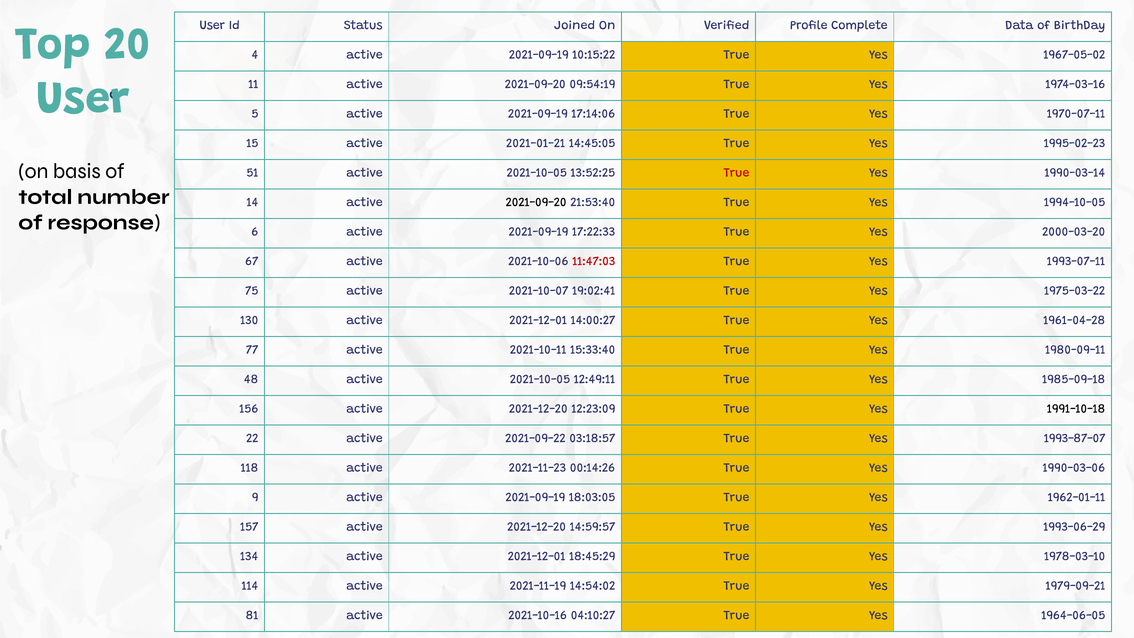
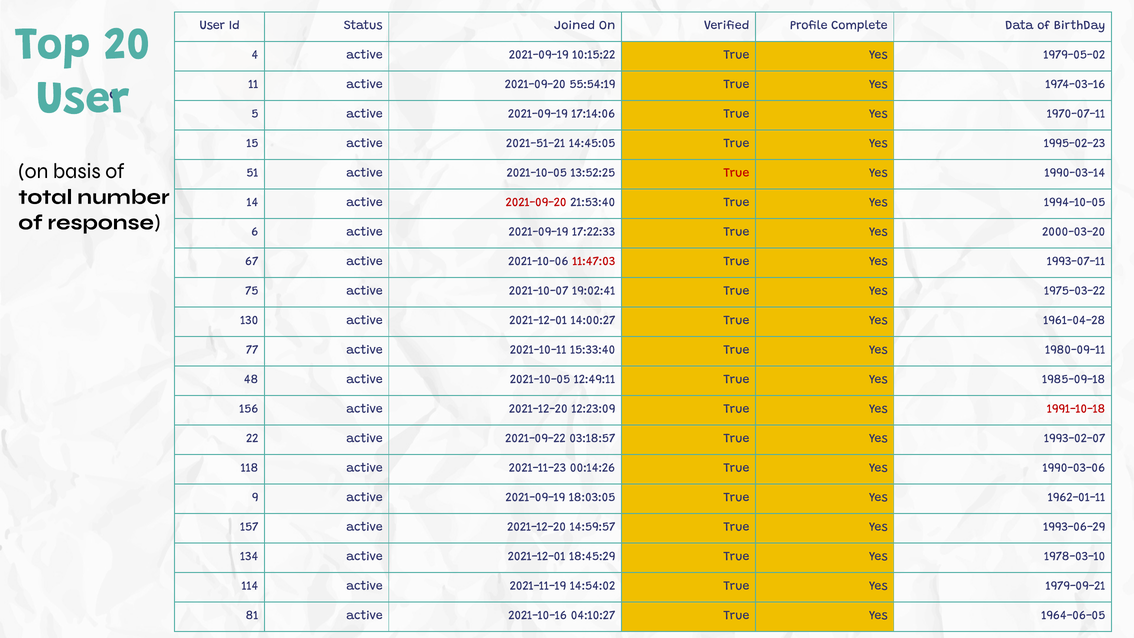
1967-05-02: 1967-05-02 -> 1979-05-02 (1074, 54)
09:54:19: 09:54:19 -> 55:54:19 (593, 84)
2021-01-21: 2021-01-21 -> 2021-51-21 (536, 143)
2021-09-20 colour: black -> red (536, 202)
1991-10-18 colour: black -> red (1076, 408)
1993-87-07: 1993-87-07 -> 1993-02-07 (1075, 438)
